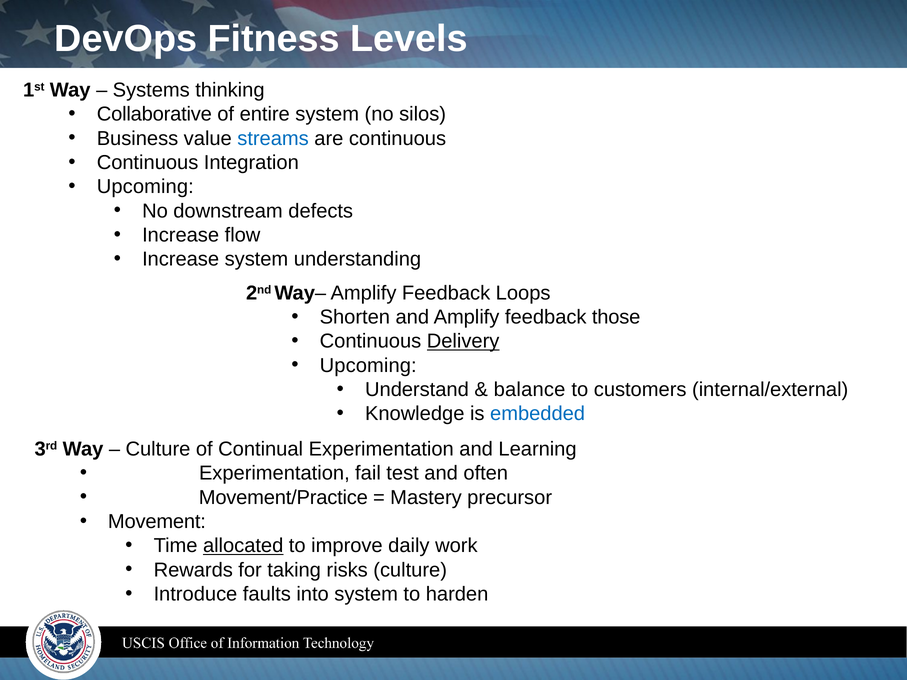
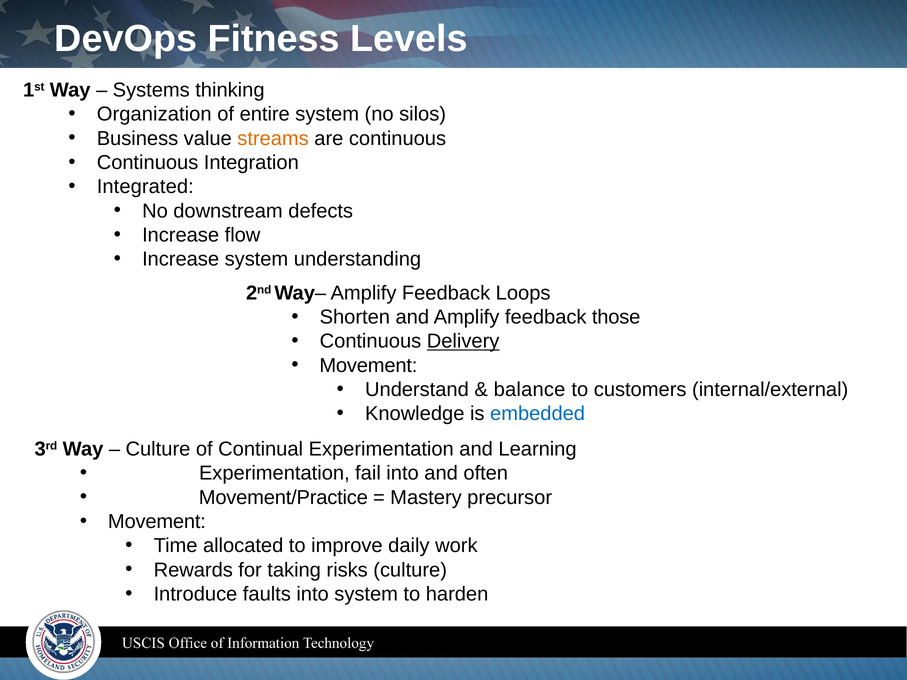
Collaborative: Collaborative -> Organization (154, 114)
streams colour: blue -> orange (273, 138)
Upcoming: Upcoming -> Integrated (145, 187)
Upcoming: Upcoming -> Movement (368, 366)
fail test: test -> into (403, 473)
allocated underline: present -> none (243, 546)
